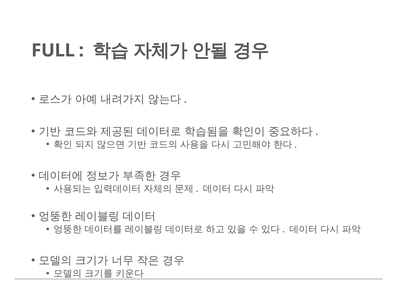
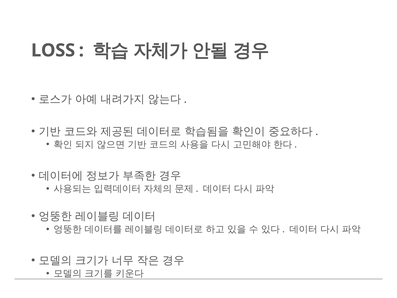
FULL: FULL -> LOSS (53, 50)
